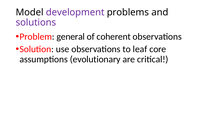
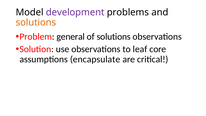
solutions colour: purple -> orange (36, 22)
of coherent: coherent -> solutions (114, 37)
evolutionary: evolutionary -> encapsulate (95, 59)
